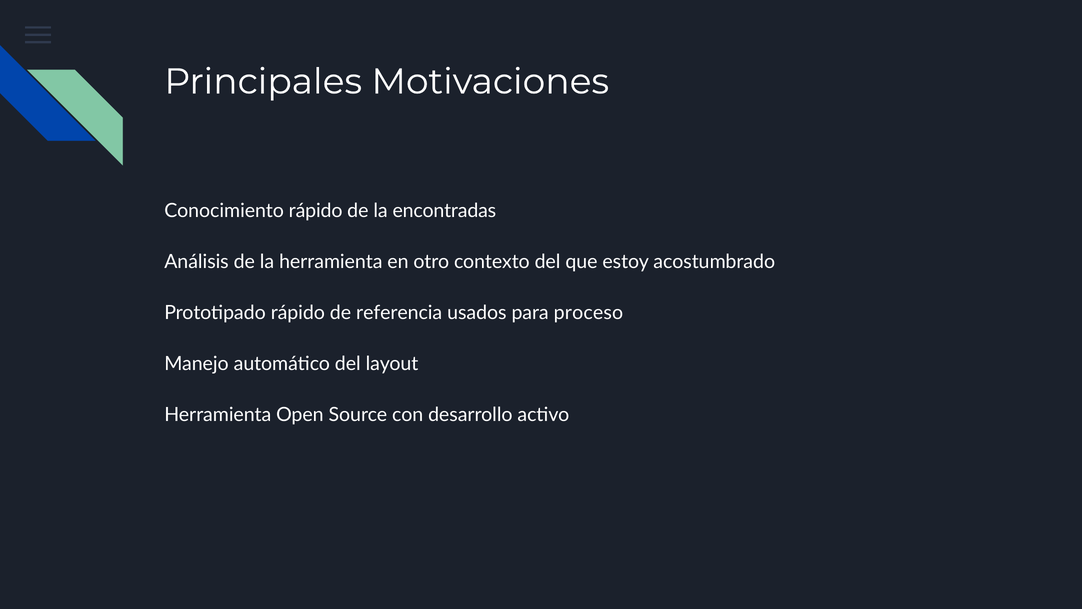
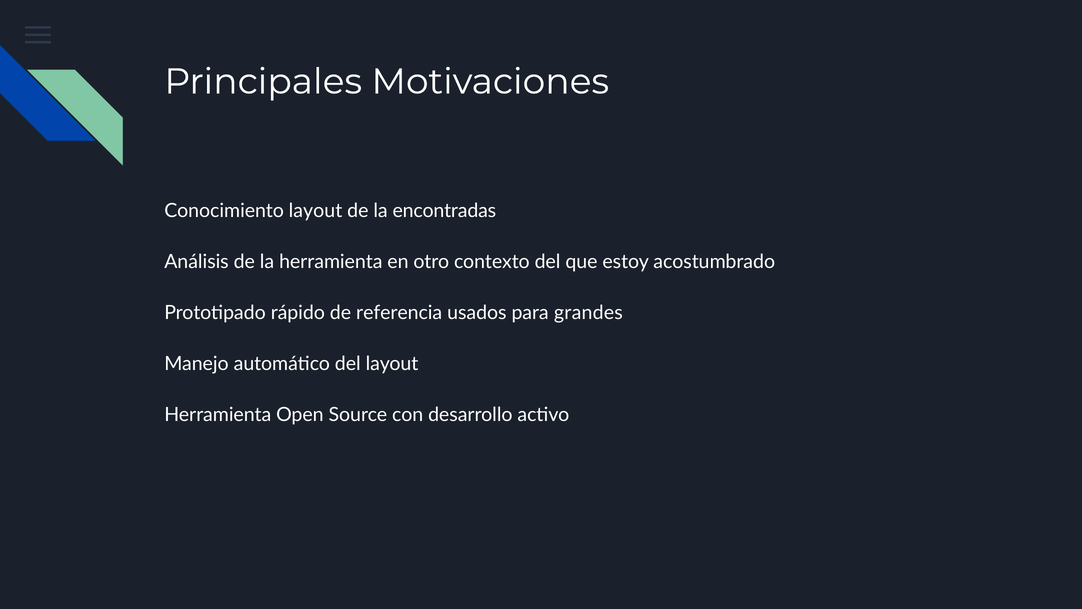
Conocimiento rápido: rápido -> layout (316, 211)
proceso: proceso -> grandes (588, 313)
